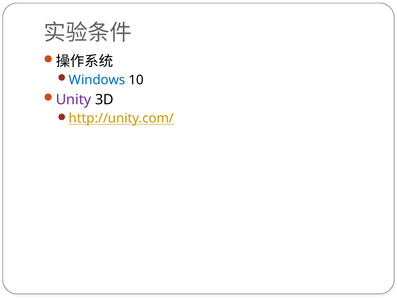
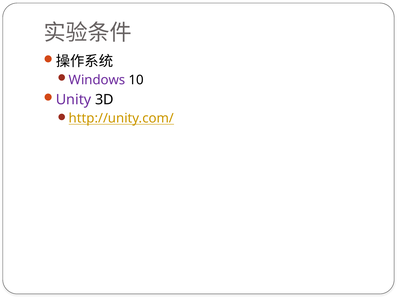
Windows colour: blue -> purple (97, 80)
